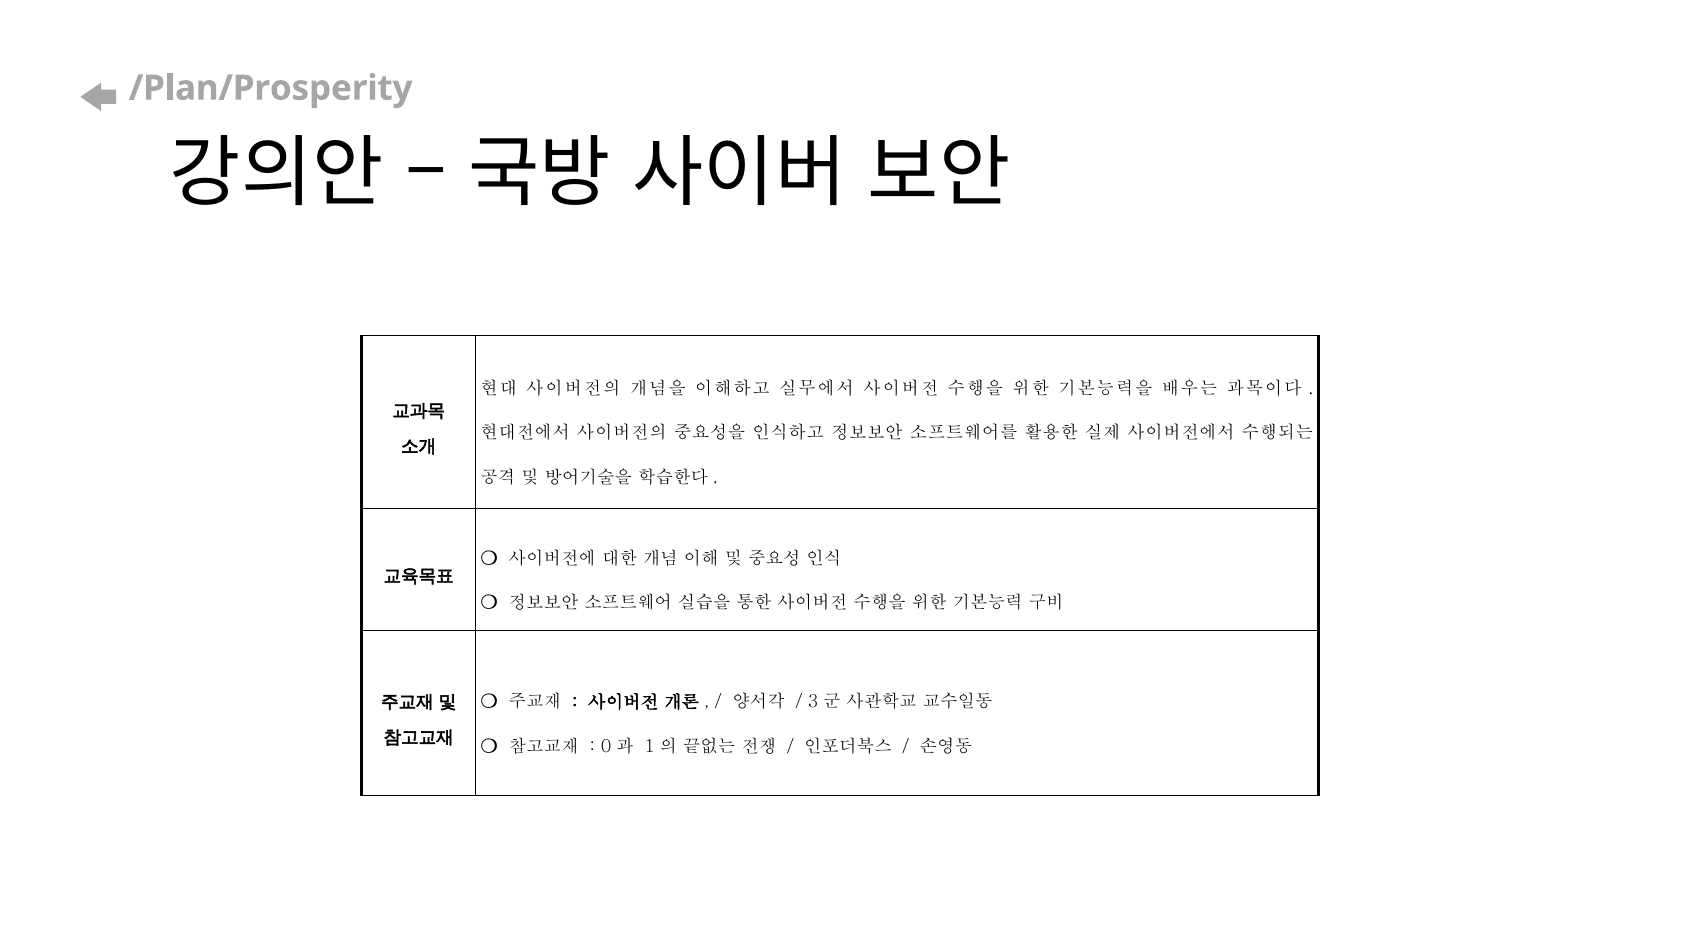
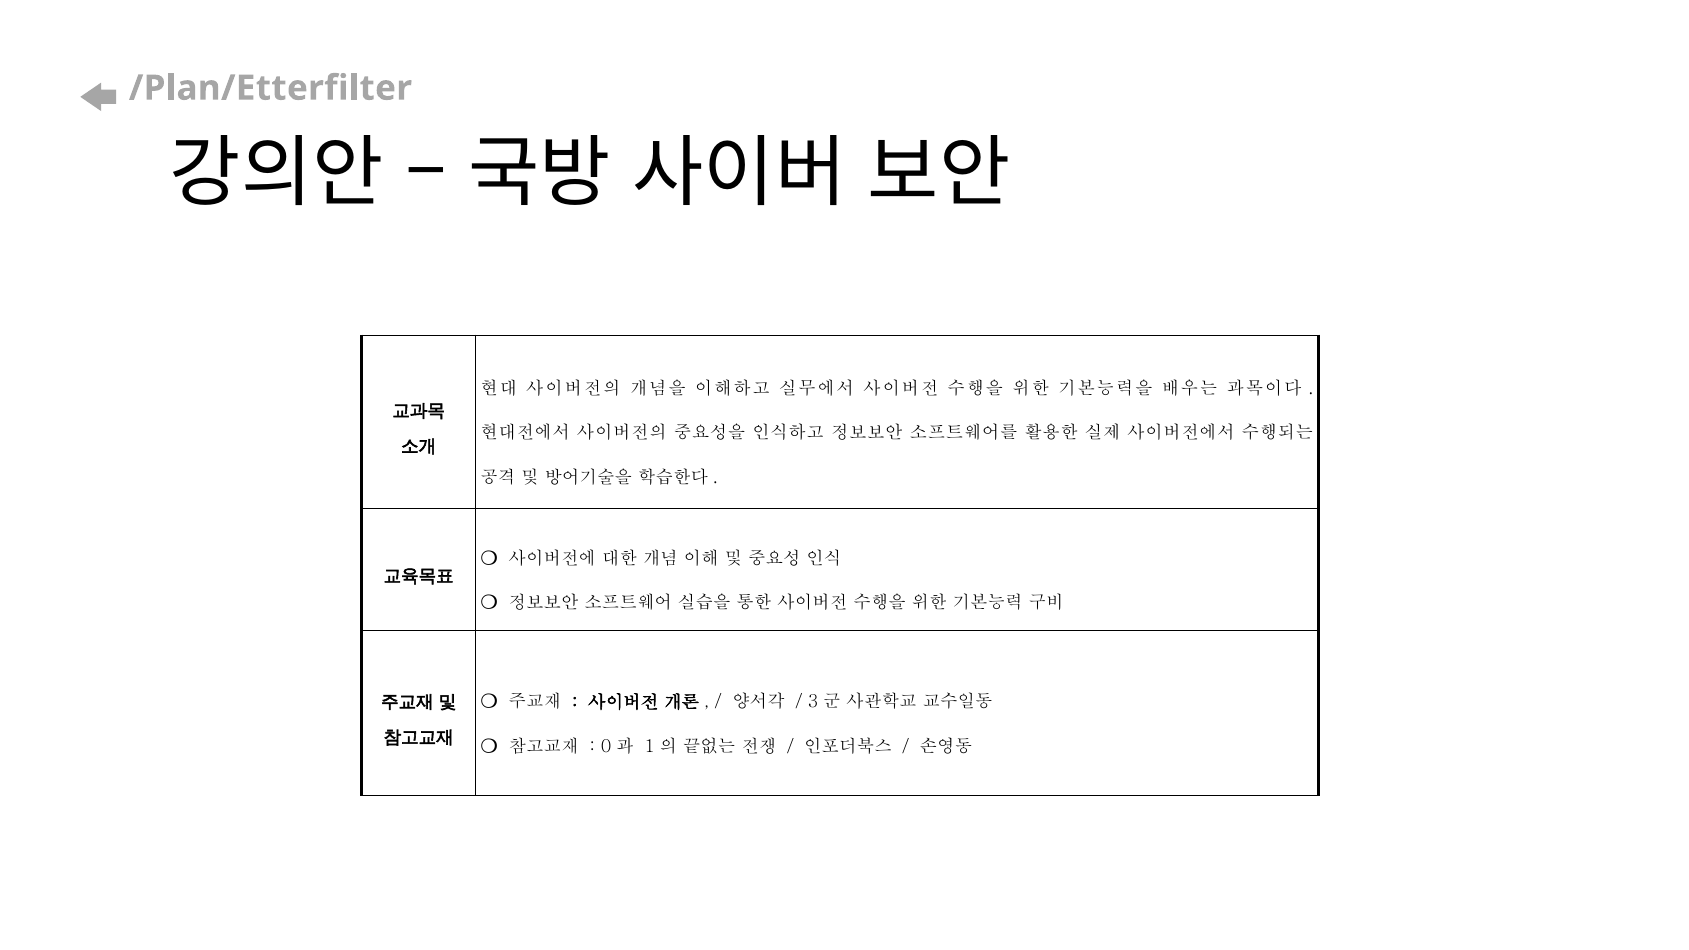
/Plan/Prosperity: /Plan/Prosperity -> /Plan/Etterfilter (270, 88)
